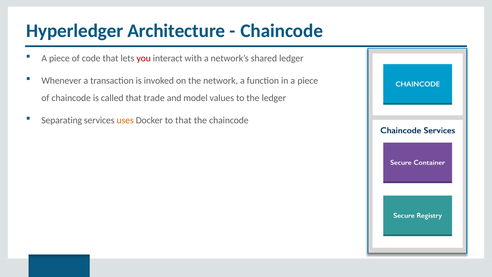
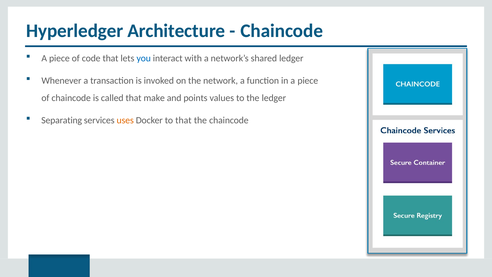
you colour: red -> blue (144, 58)
trade: trade -> make (154, 98)
model: model -> points (196, 98)
